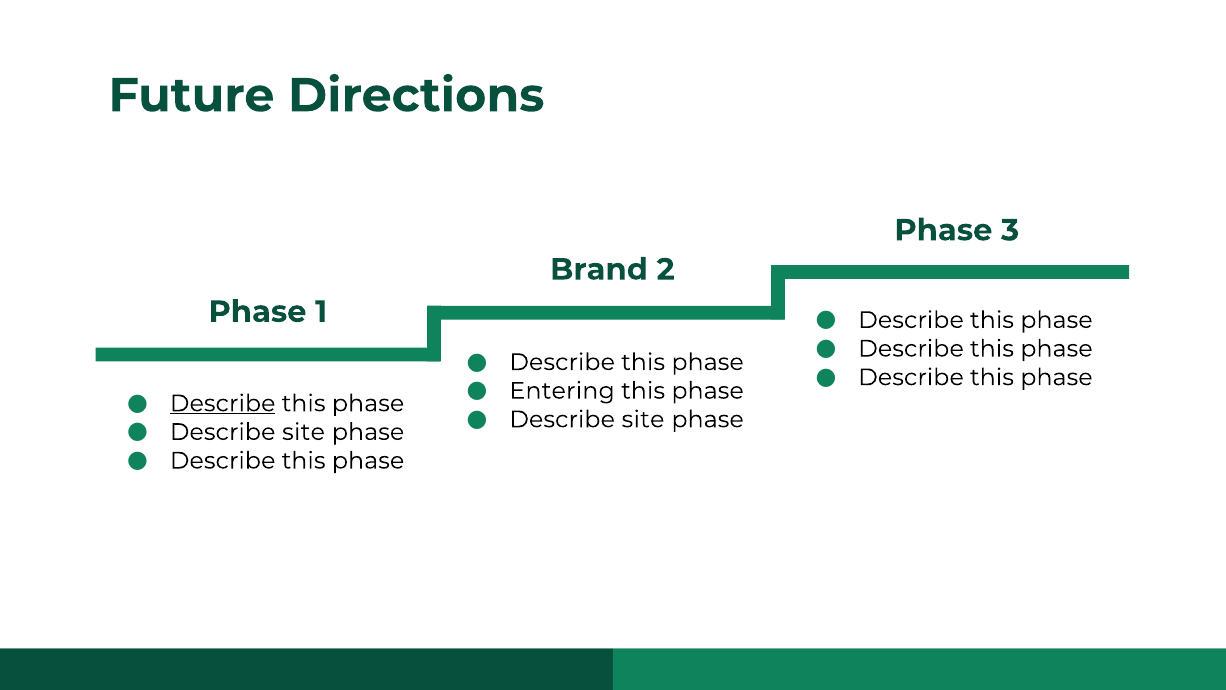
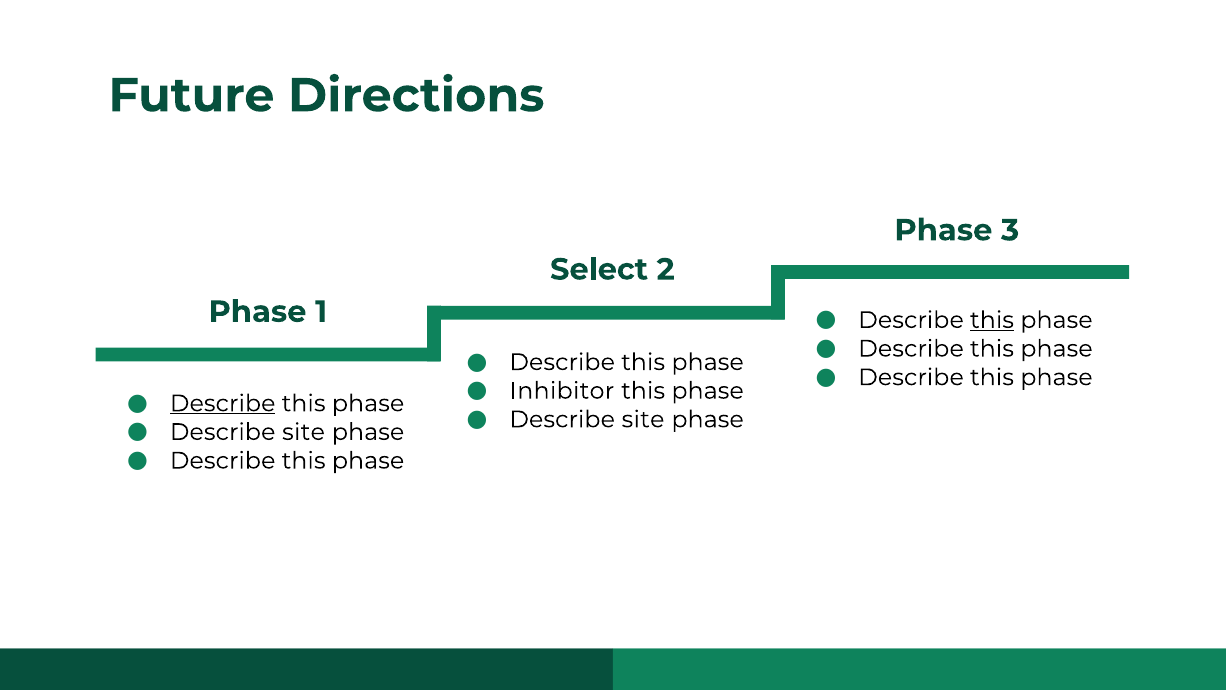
Brand: Brand -> Select (599, 269)
this underline: none -> present (992, 320)
Entering: Entering -> Inhibitor (562, 391)
